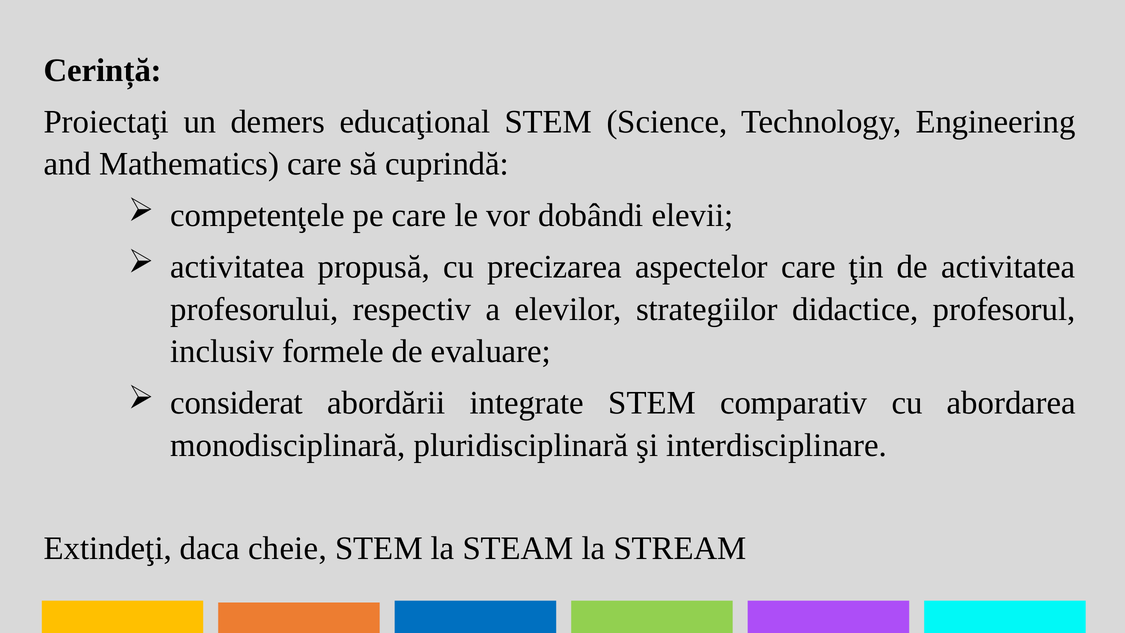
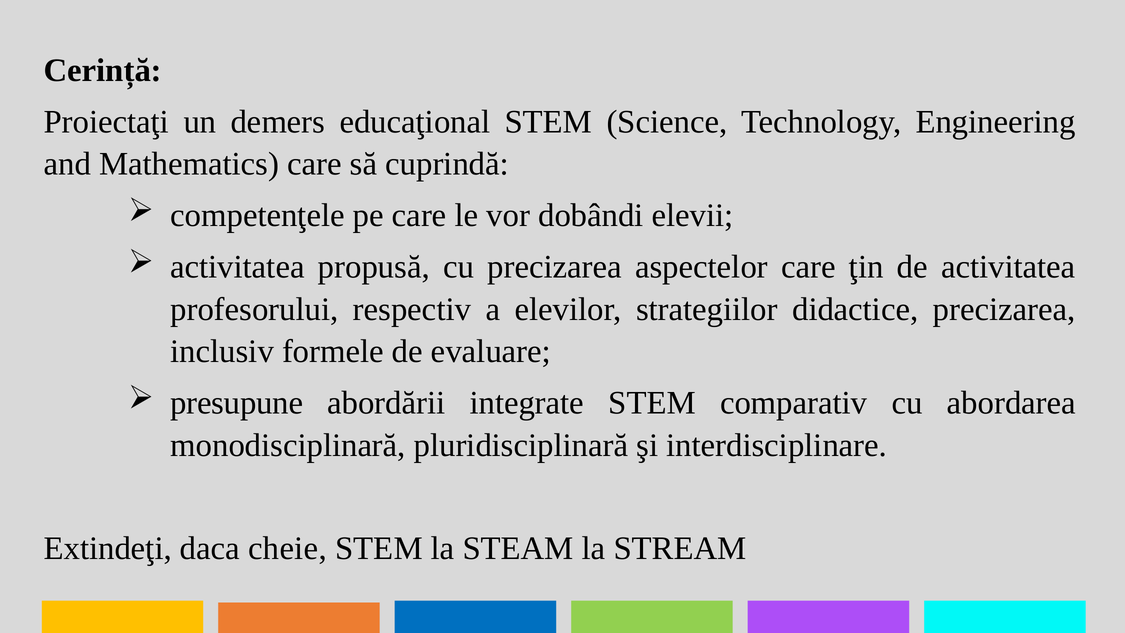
didactice profesorul: profesorul -> precizarea (1004, 309)
considerat: considerat -> presupune (237, 403)
